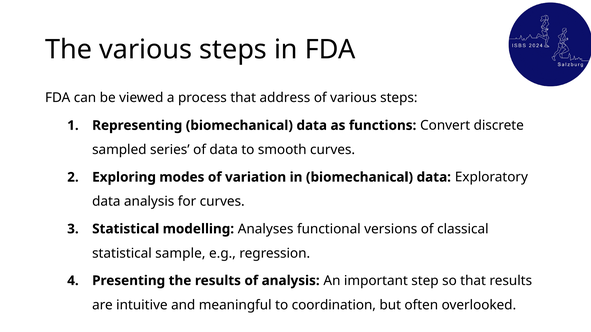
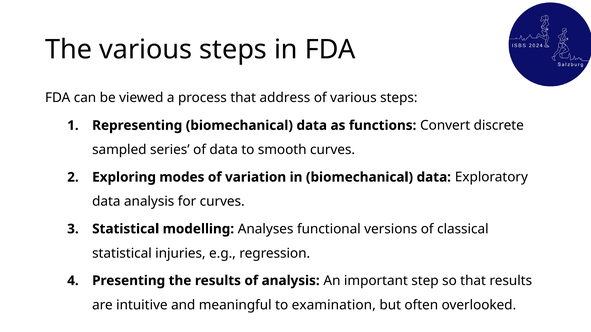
sample: sample -> injuries (180, 254)
coordination: coordination -> examination (334, 305)
